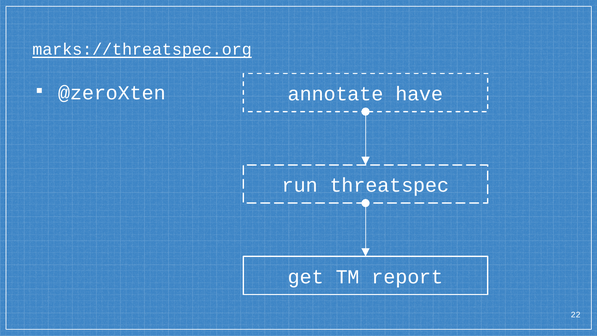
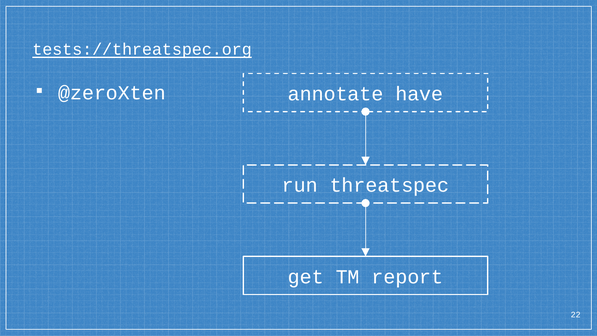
marks://threatspec.org: marks://threatspec.org -> tests://threatspec.org (142, 49)
